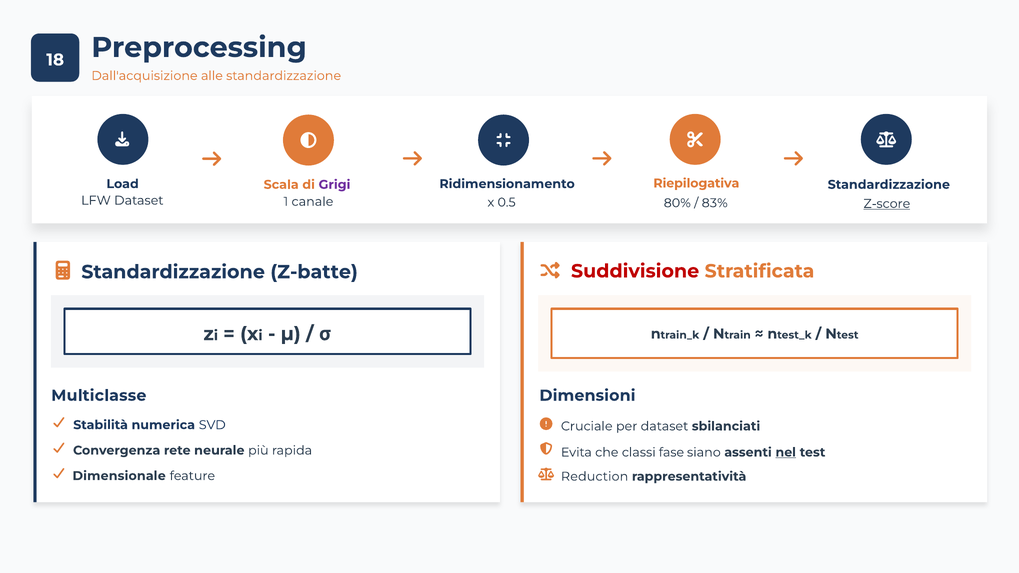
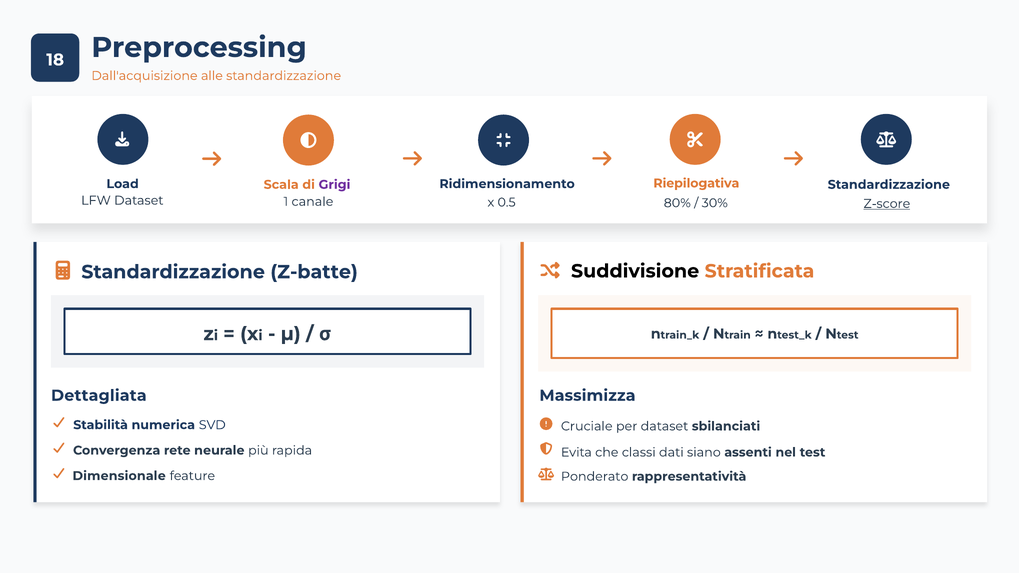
83%: 83% -> 30% (715, 203)
Suddivisione colour: red -> black (635, 271)
Multiclasse: Multiclasse -> Dettagliata (99, 396)
Dimensioni: Dimensioni -> Massimizza (587, 396)
fase: fase -> dati (671, 452)
nel underline: present -> none (786, 452)
Reduction: Reduction -> Ponderato (595, 477)
